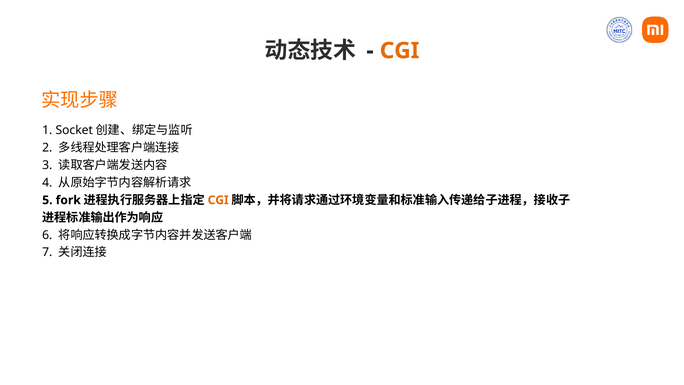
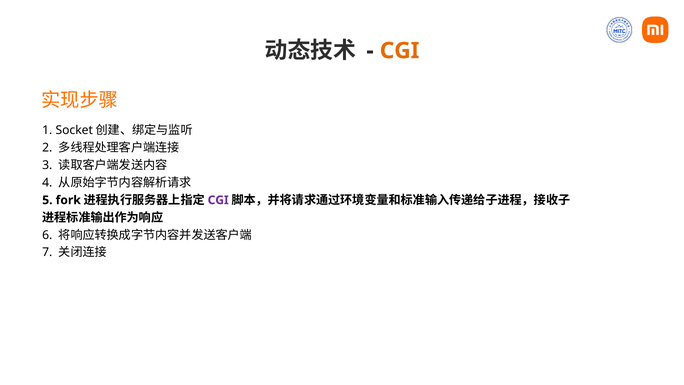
CGI colour: orange -> purple (218, 200)
